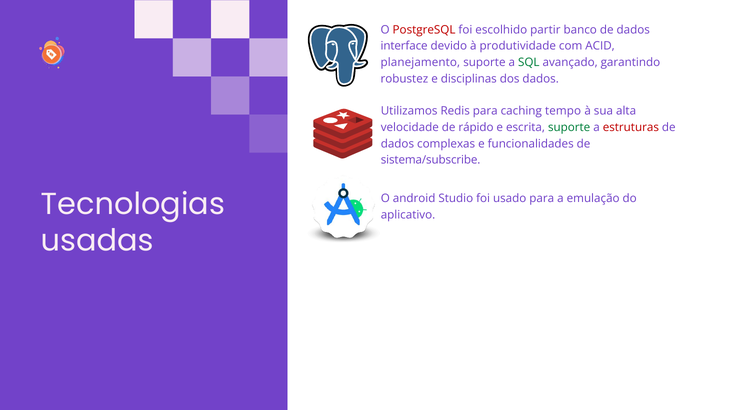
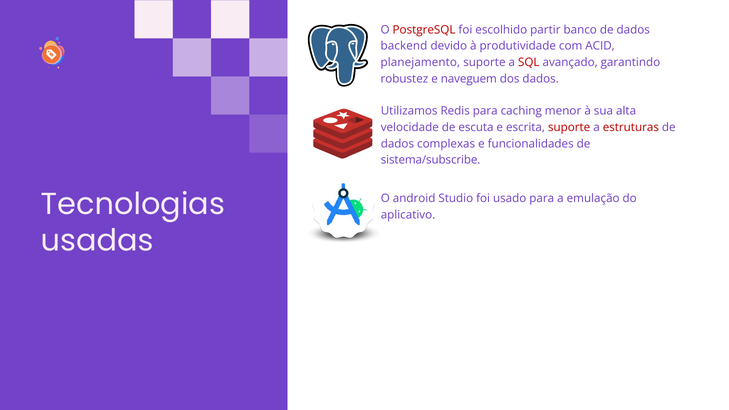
interface: interface -> backend (404, 46)
SQL colour: green -> red (529, 62)
disciplinas: disciplinas -> naveguem (469, 79)
tempo: tempo -> menor (563, 111)
rápido: rápido -> escuta (476, 127)
suporte colour: green -> red (569, 127)
